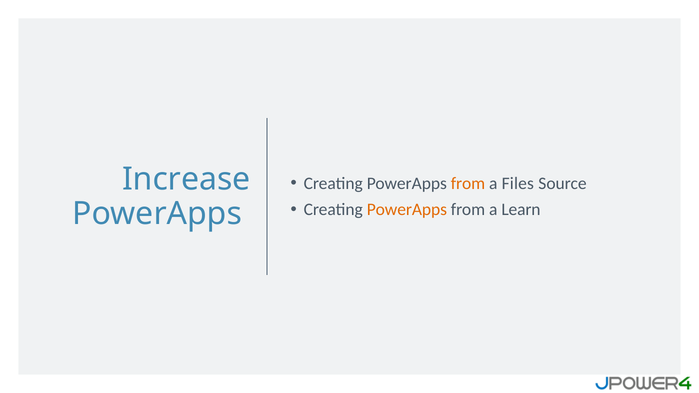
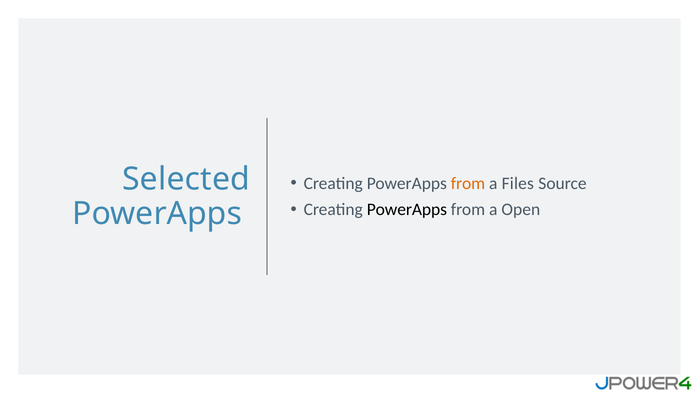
Increase: Increase -> Selected (186, 179)
PowerApps colour: orange -> black (407, 210)
Learn: Learn -> Open (521, 210)
